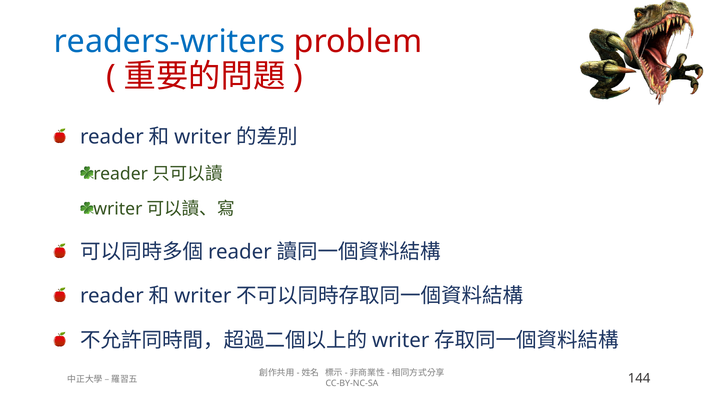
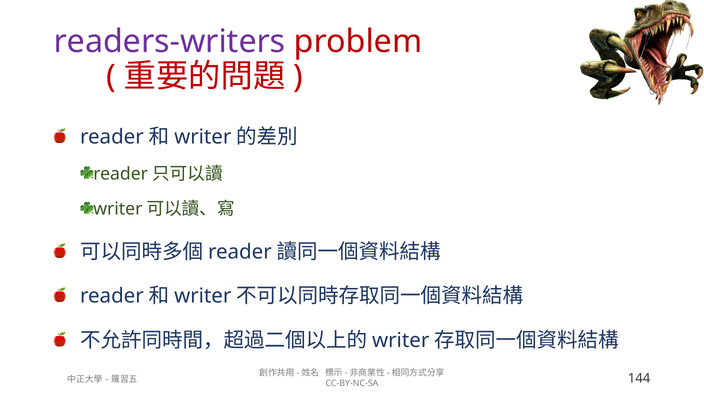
readers-writers colour: blue -> purple (170, 42)
